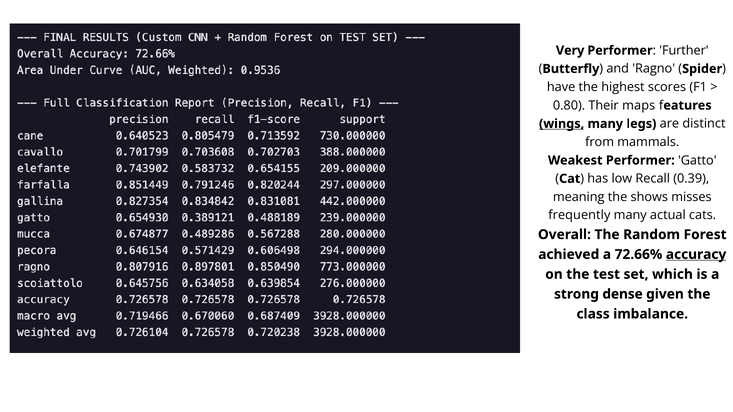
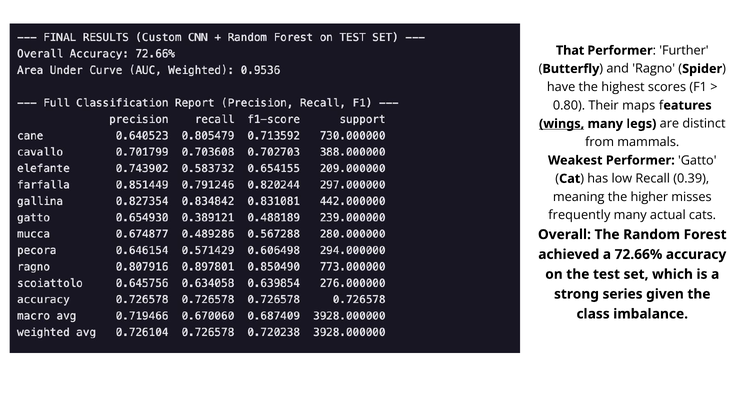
Very: Very -> That (570, 51)
shows: shows -> higher (649, 197)
accuracy underline: present -> none (696, 255)
dense: dense -> series (623, 294)
